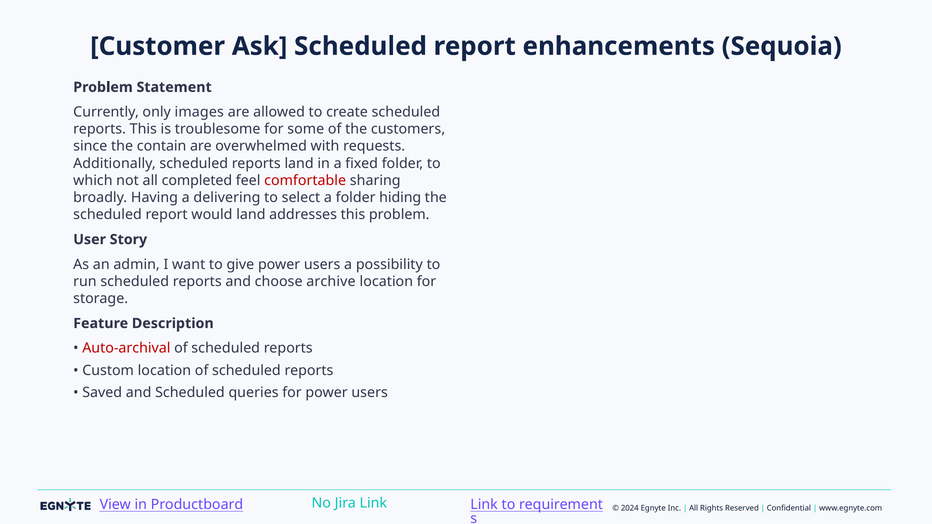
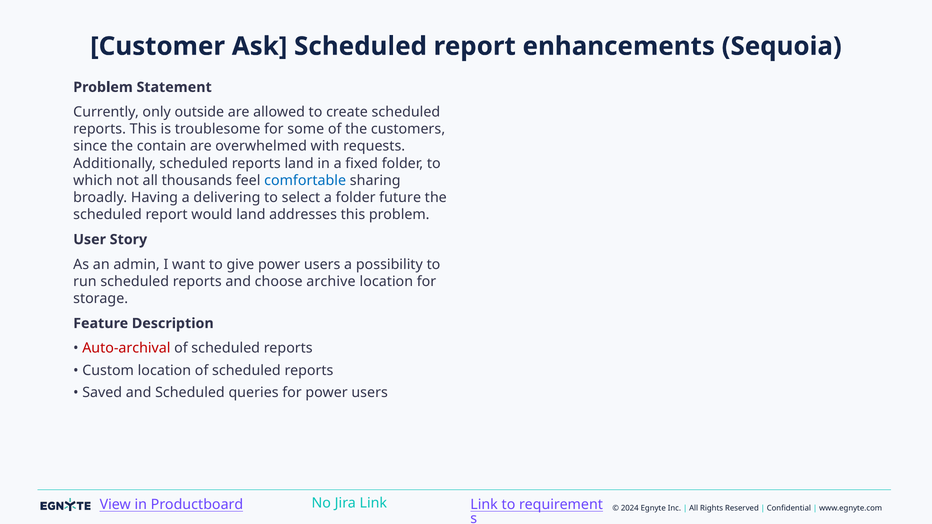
images: images -> outside (199, 112)
completed: completed -> thousands (197, 181)
comfortable colour: red -> blue (305, 181)
hiding: hiding -> future (400, 198)
